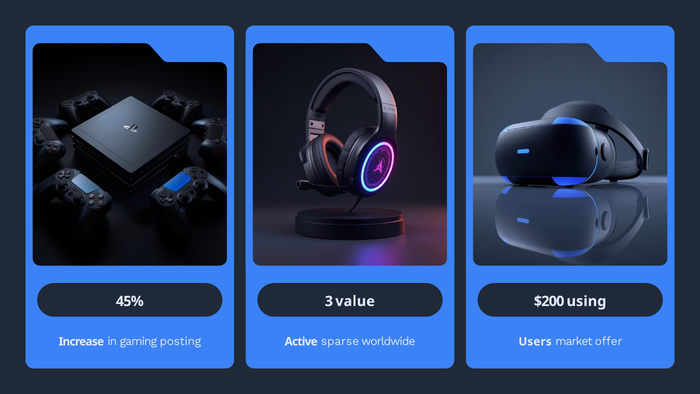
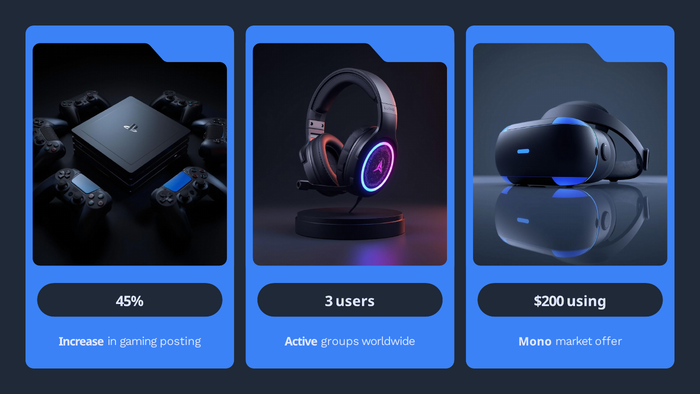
value: value -> users (355, 301)
sparse: sparse -> groups (340, 341)
Users: Users -> Mono (535, 341)
